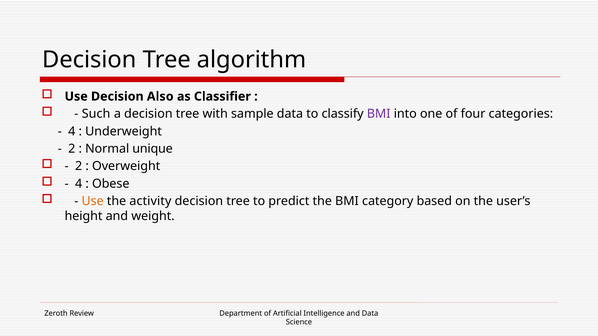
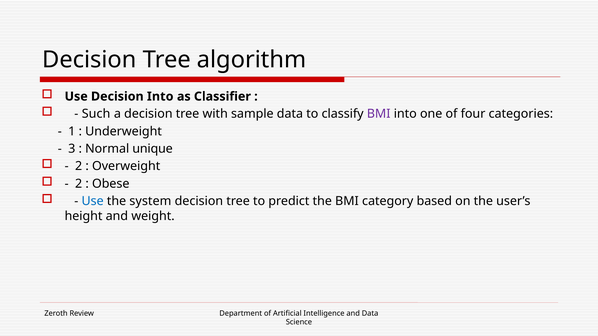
Decision Also: Also -> Into (160, 97)
4: 4 -> 1 (72, 131)
2: 2 -> 3 (72, 149)
4: 4 -> 2 (79, 184)
Use colour: orange -> blue (93, 201)
activity: activity -> system (150, 201)
